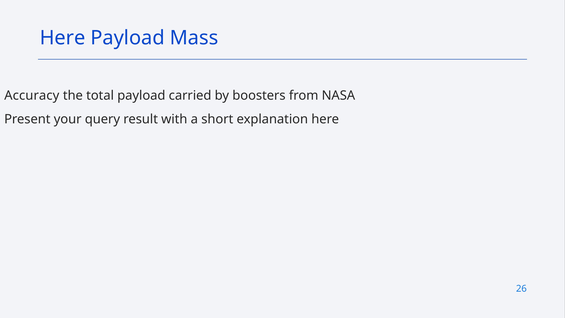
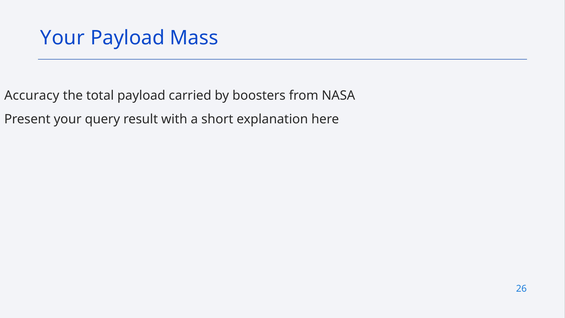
Here: Here -> Your (62, 38)
